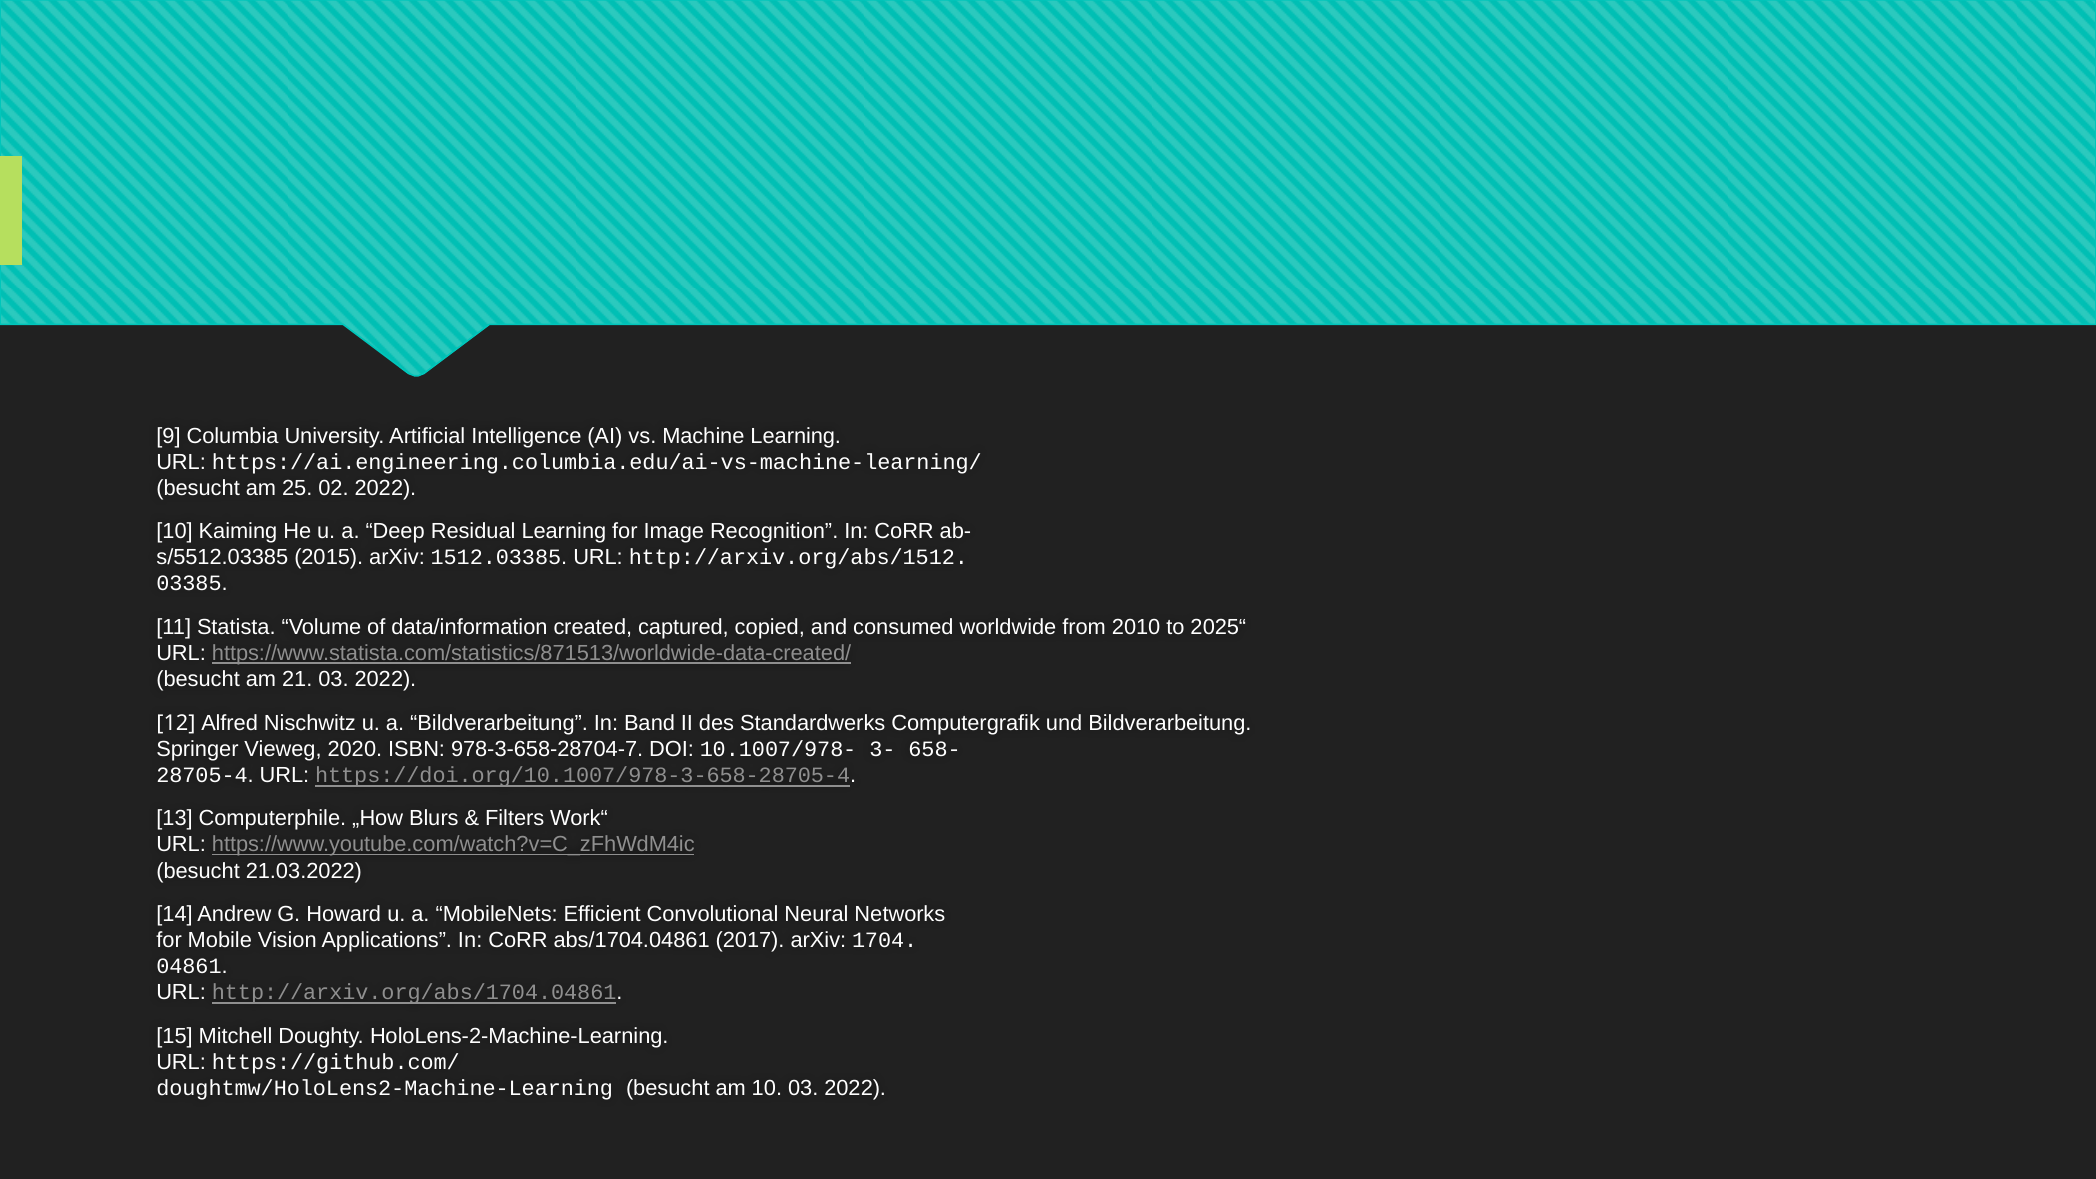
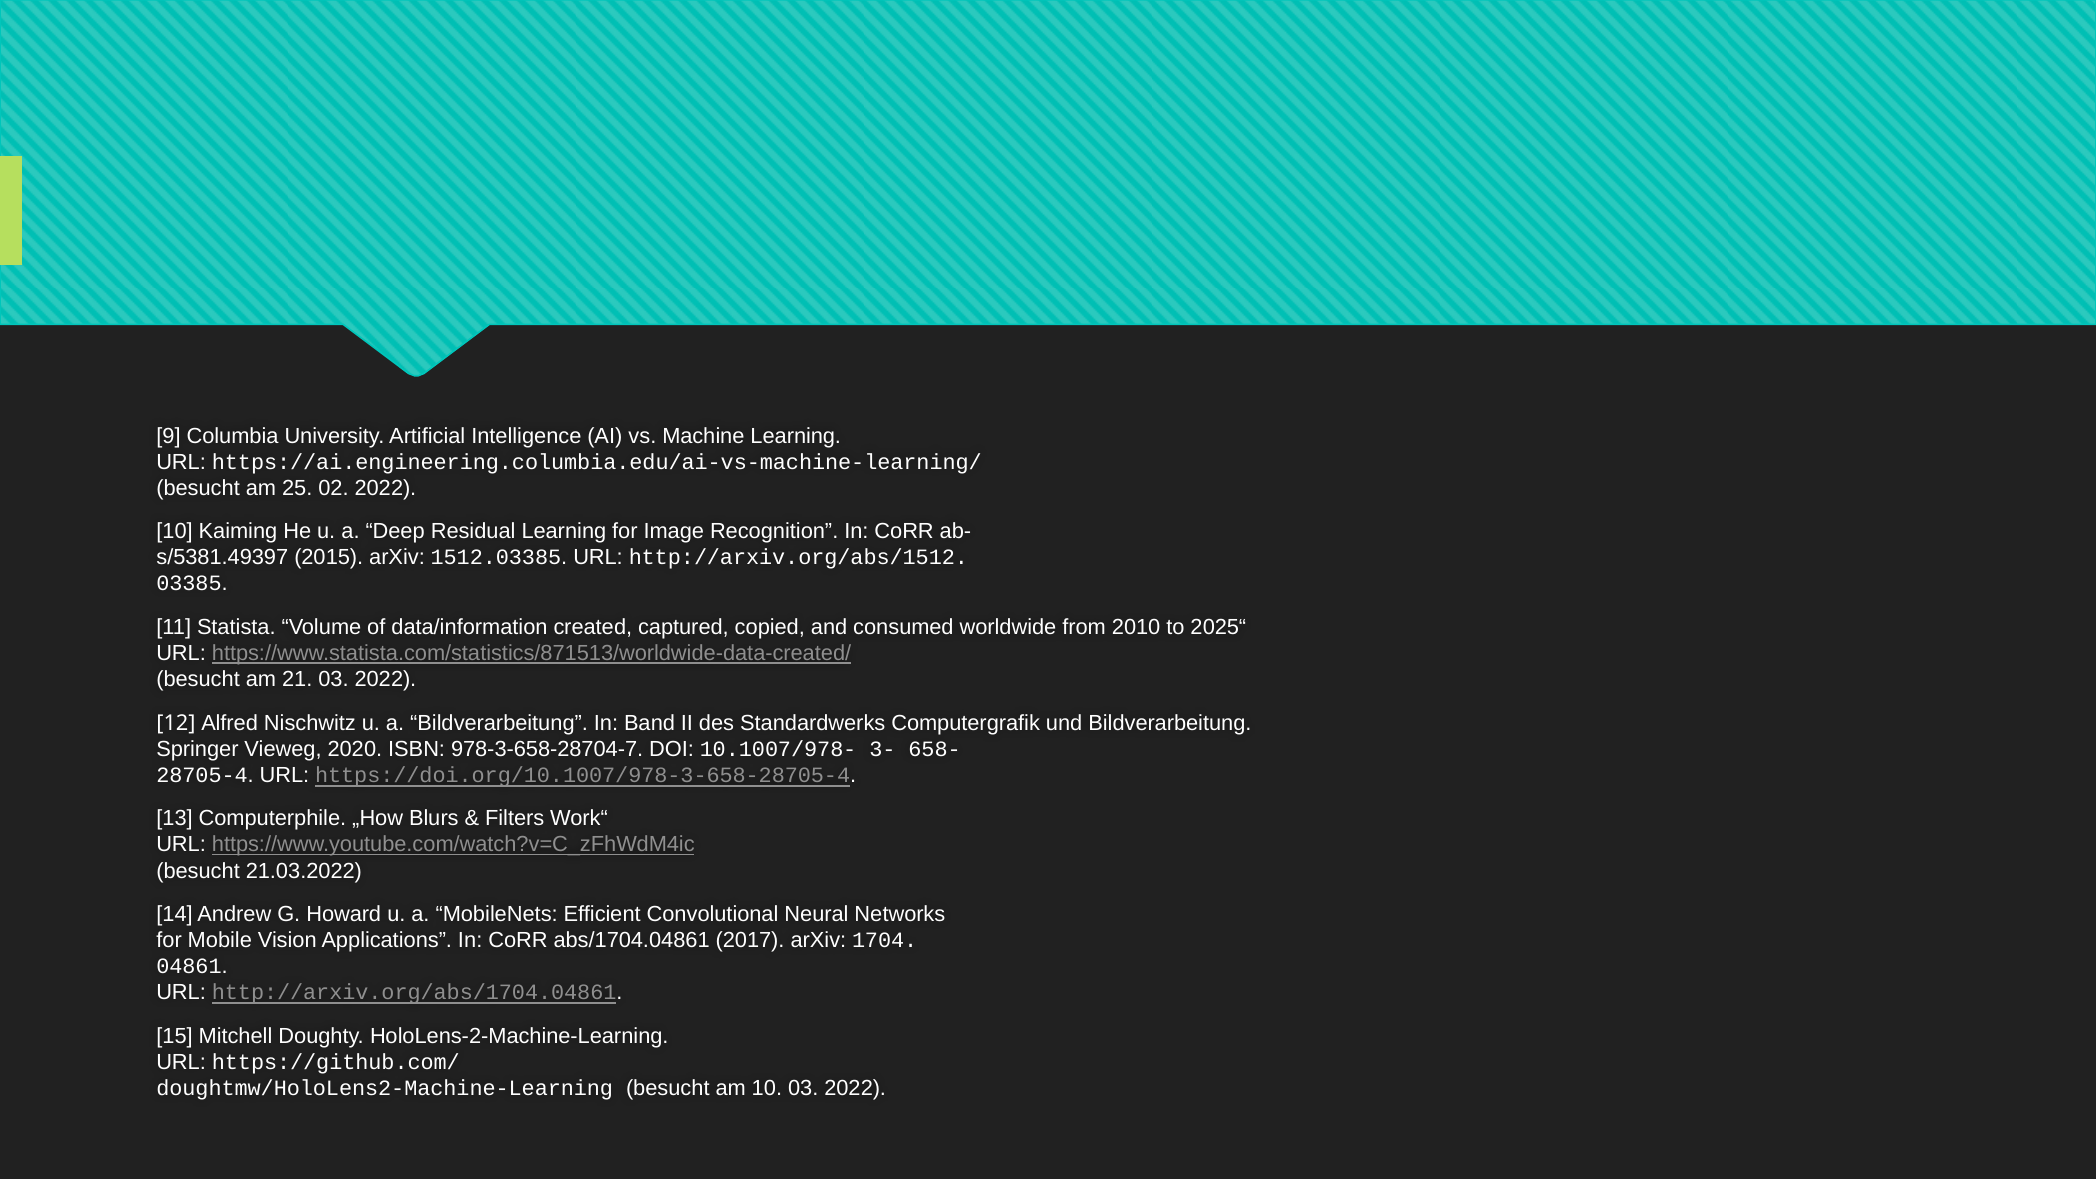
s/5512.03385: s/5512.03385 -> s/5381.49397 (222, 558)
